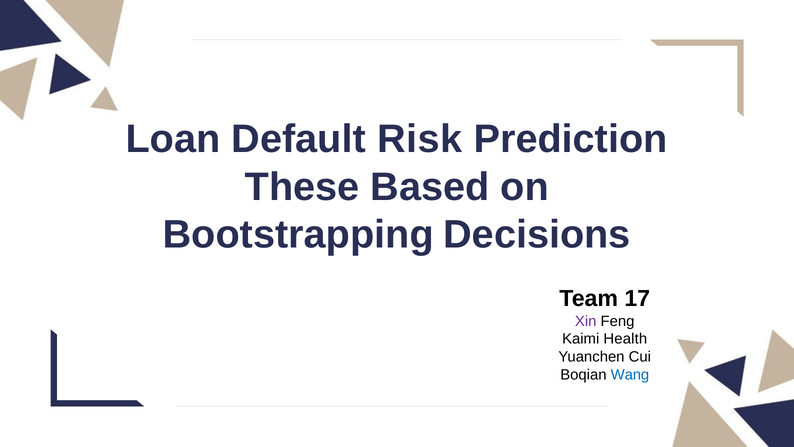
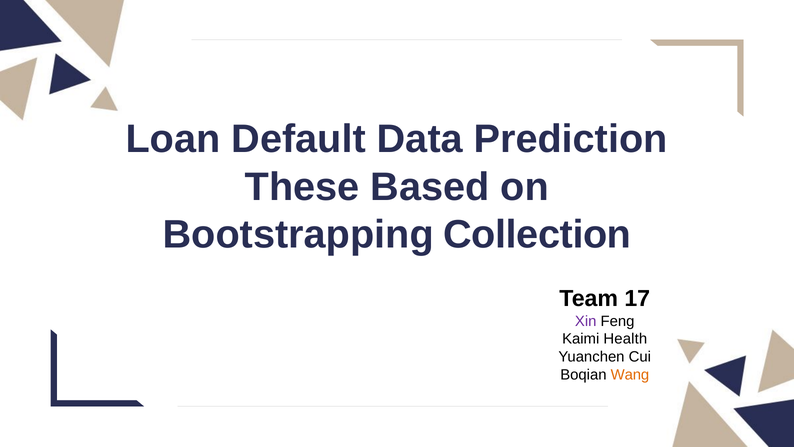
Risk: Risk -> Data (420, 139)
Decisions: Decisions -> Collection (537, 234)
Wang colour: blue -> orange (630, 374)
